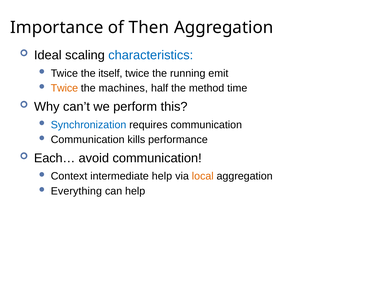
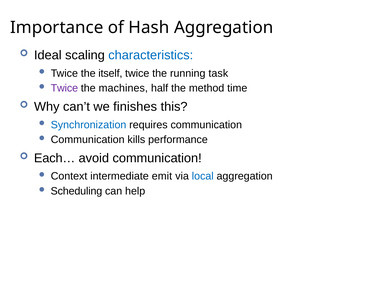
Then: Then -> Hash (149, 27)
emit: emit -> task (218, 73)
Twice colour: orange -> purple (64, 88)
perform: perform -> finishes (135, 106)
intermediate help: help -> emit (162, 176)
local colour: orange -> blue (203, 176)
Everything: Everything -> Scheduling (76, 191)
